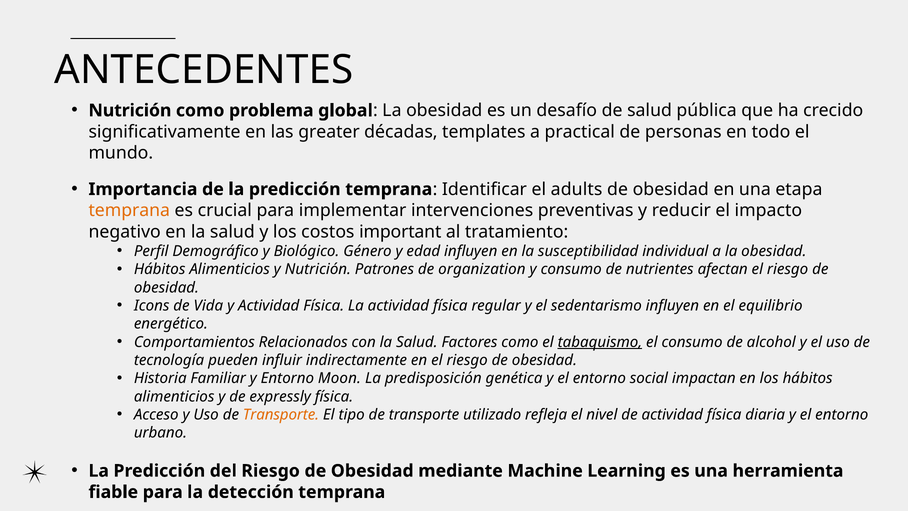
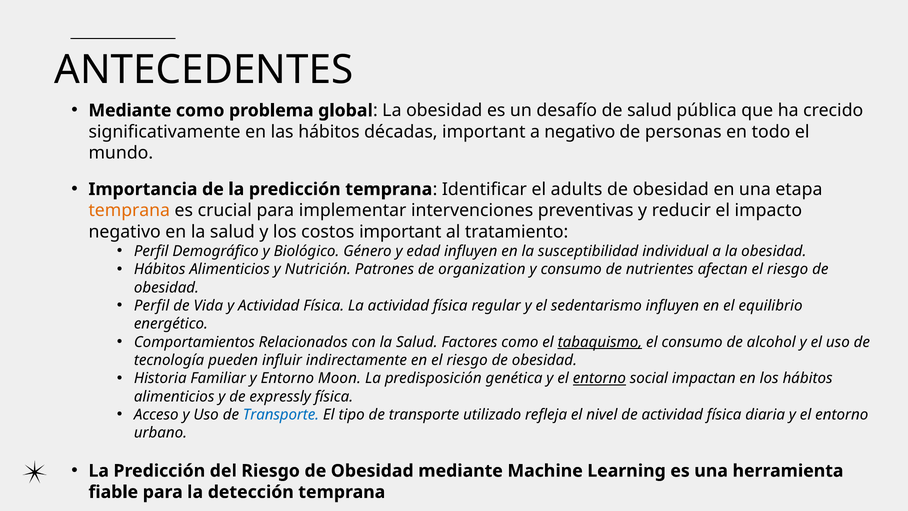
Nutrición: Nutrición -> Mediante (130, 110)
las greater: greater -> hábitos (329, 132)
décadas templates: templates -> important (484, 132)
a practical: practical -> negativo (580, 132)
Icons: Icons -> Perfil (152, 306)
entorno underline: none -> present (599, 378)
Transporte colour: orange -> blue (281, 415)
